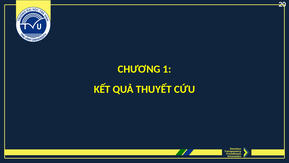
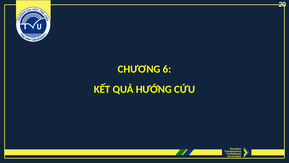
1: 1 -> 6 (167, 69)
THUYẾT: THUYẾT -> HƯỚNG (154, 89)
